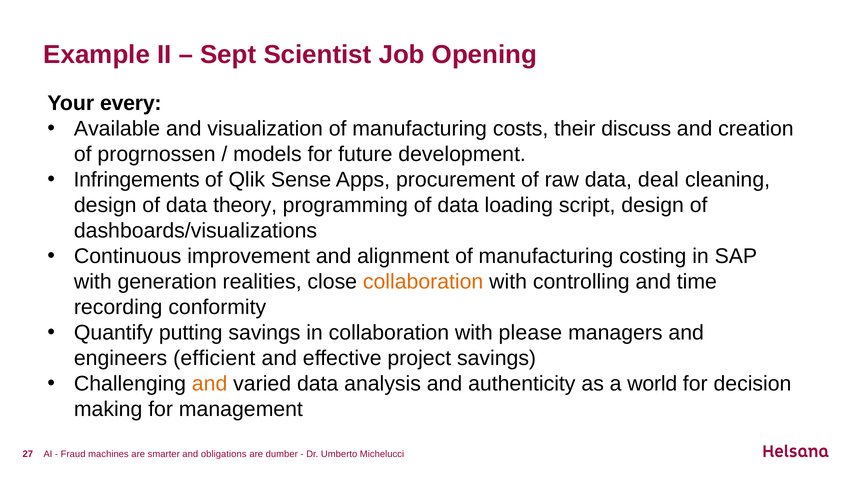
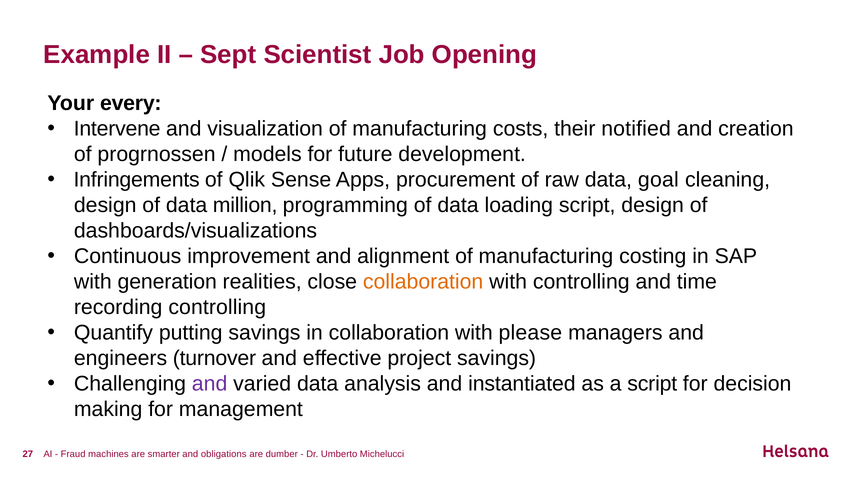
Available: Available -> Intervene (117, 129)
discuss: discuss -> notified (636, 129)
deal: deal -> goal (658, 180)
theory: theory -> million (245, 205)
recording conformity: conformity -> controlling (217, 307)
efficient: efficient -> turnover (214, 358)
and colour: orange -> purple (210, 384)
authenticity: authenticity -> instantiated (522, 384)
a world: world -> script (652, 384)
